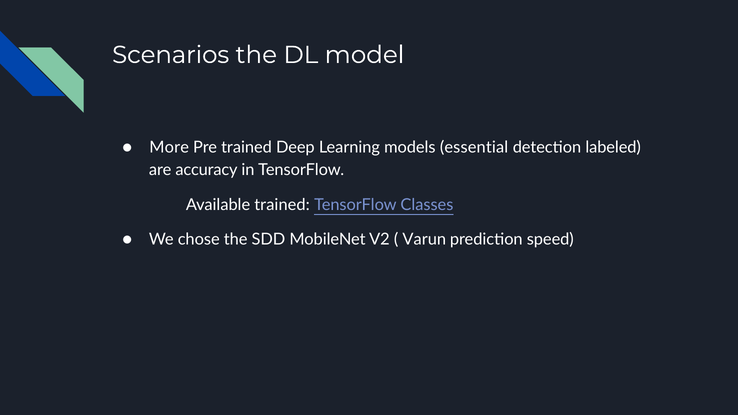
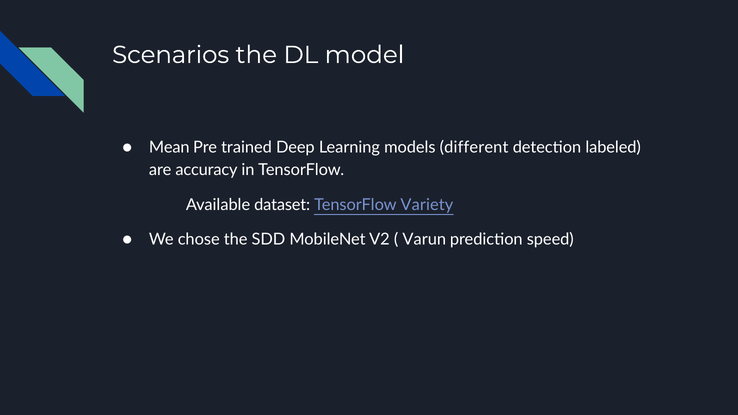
More: More -> Mean (169, 148)
essential: essential -> different (474, 148)
Available trained: trained -> dataset (282, 205)
Classes: Classes -> Variety (427, 205)
